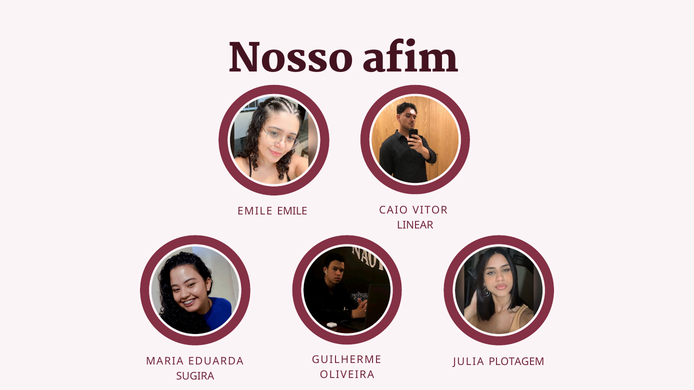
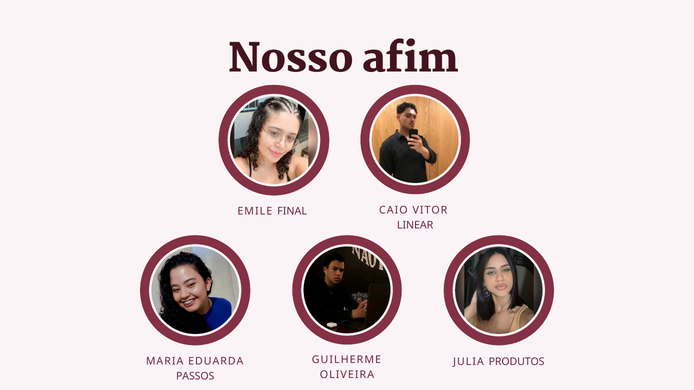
EMILE EMILE: EMILE -> FINAL (292, 212)
PLOTAGEM: PLOTAGEM -> PRODUTOS (517, 362)
SUGIRA: SUGIRA -> PASSOS (195, 377)
